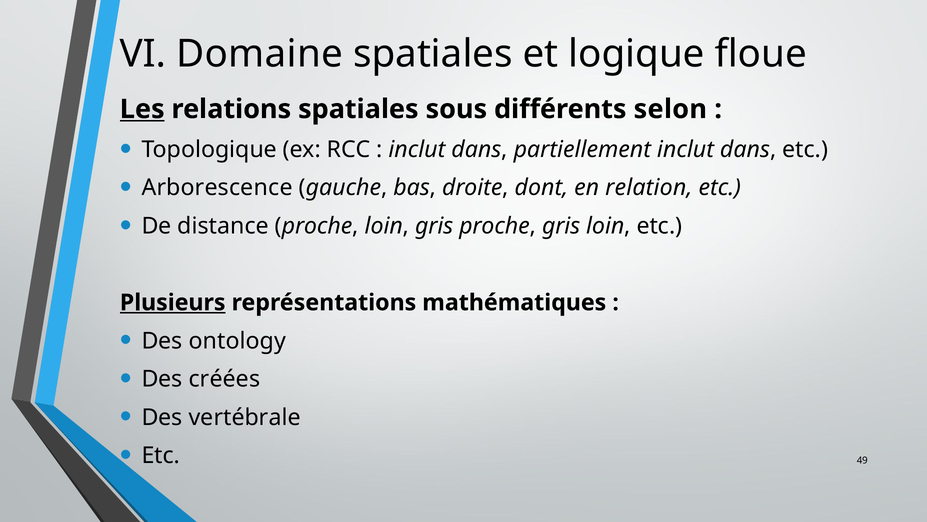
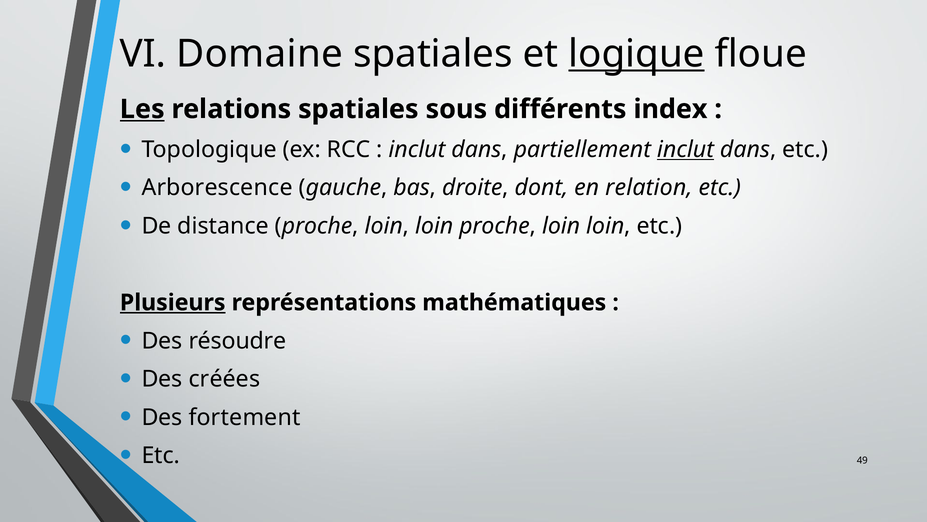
logique underline: none -> present (637, 54)
selon: selon -> index (670, 109)
inclut underline: none -> present (685, 149)
distance proche loin gris: gris -> loin (434, 226)
gris: gris -> loin (561, 226)
ontology: ontology -> résoudre (237, 341)
vertébrale: vertébrale -> fortement (245, 417)
